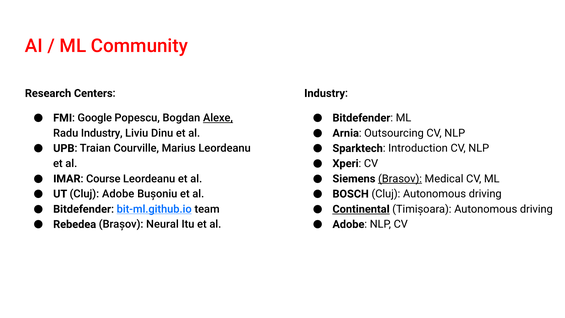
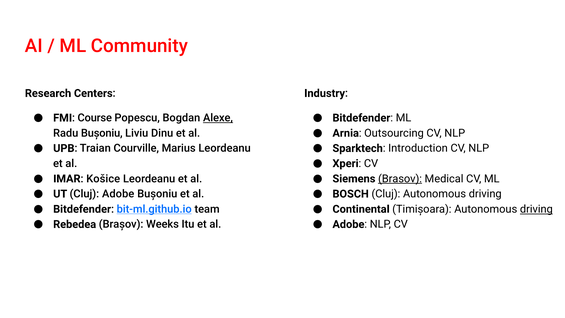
Google: Google -> Course (95, 118)
Radu Industry: Industry -> Bușoniu (102, 133)
Course: Course -> Košice (103, 179)
Continental underline: present -> none (361, 209)
driving underline: none -> present (536, 209)
Neural: Neural -> Weeks (163, 224)
